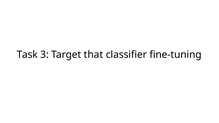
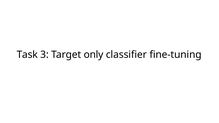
that: that -> only (94, 55)
